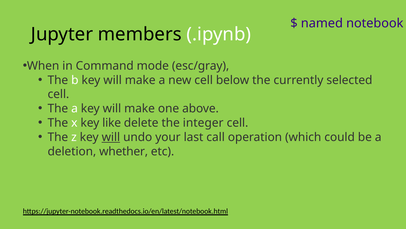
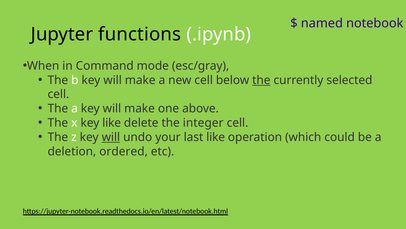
members: members -> functions (140, 34)
the underline: none -> present (261, 80)
last call: call -> like (216, 137)
whether: whether -> ordered (124, 151)
